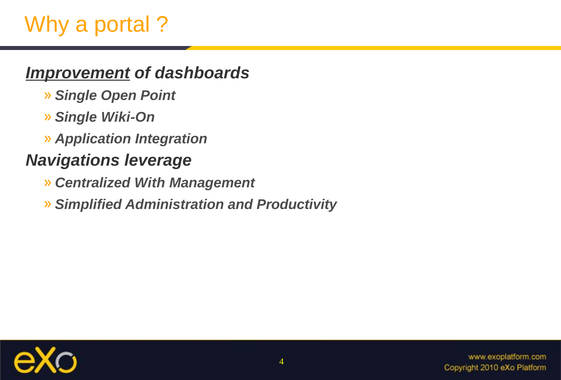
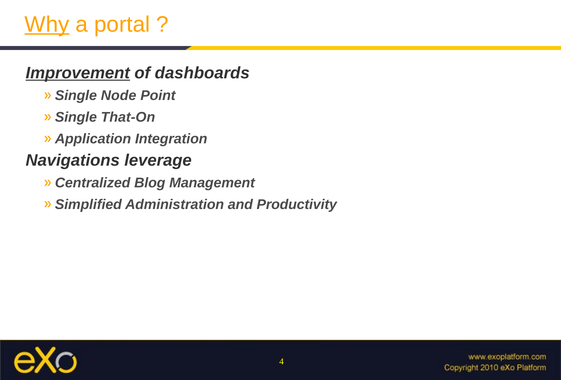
Why underline: none -> present (47, 25)
Open: Open -> Node (119, 96)
Wiki-On: Wiki-On -> That-On (128, 117)
With: With -> Blog (150, 183)
